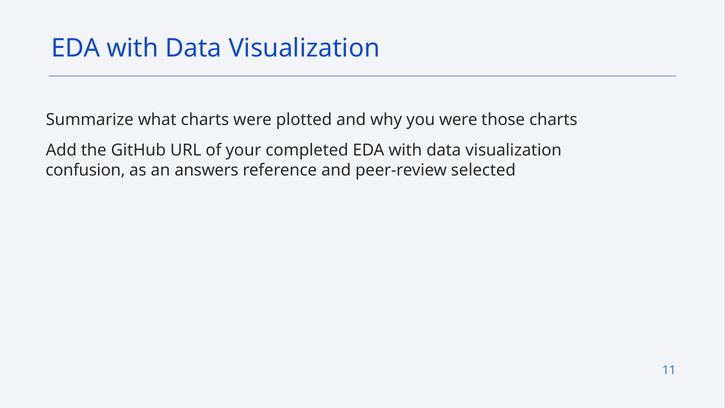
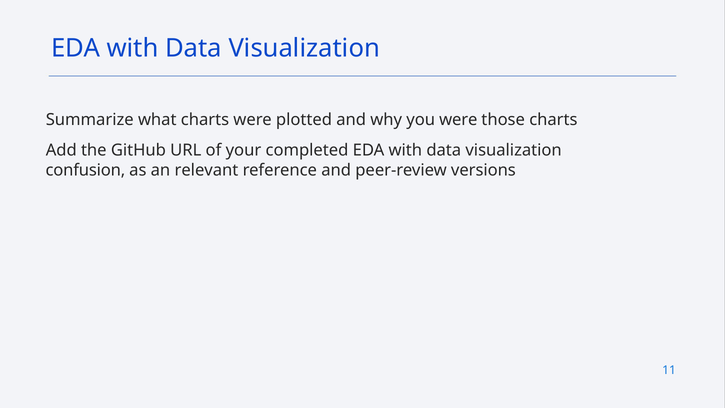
answers: answers -> relevant (206, 170)
selected: selected -> versions (483, 170)
